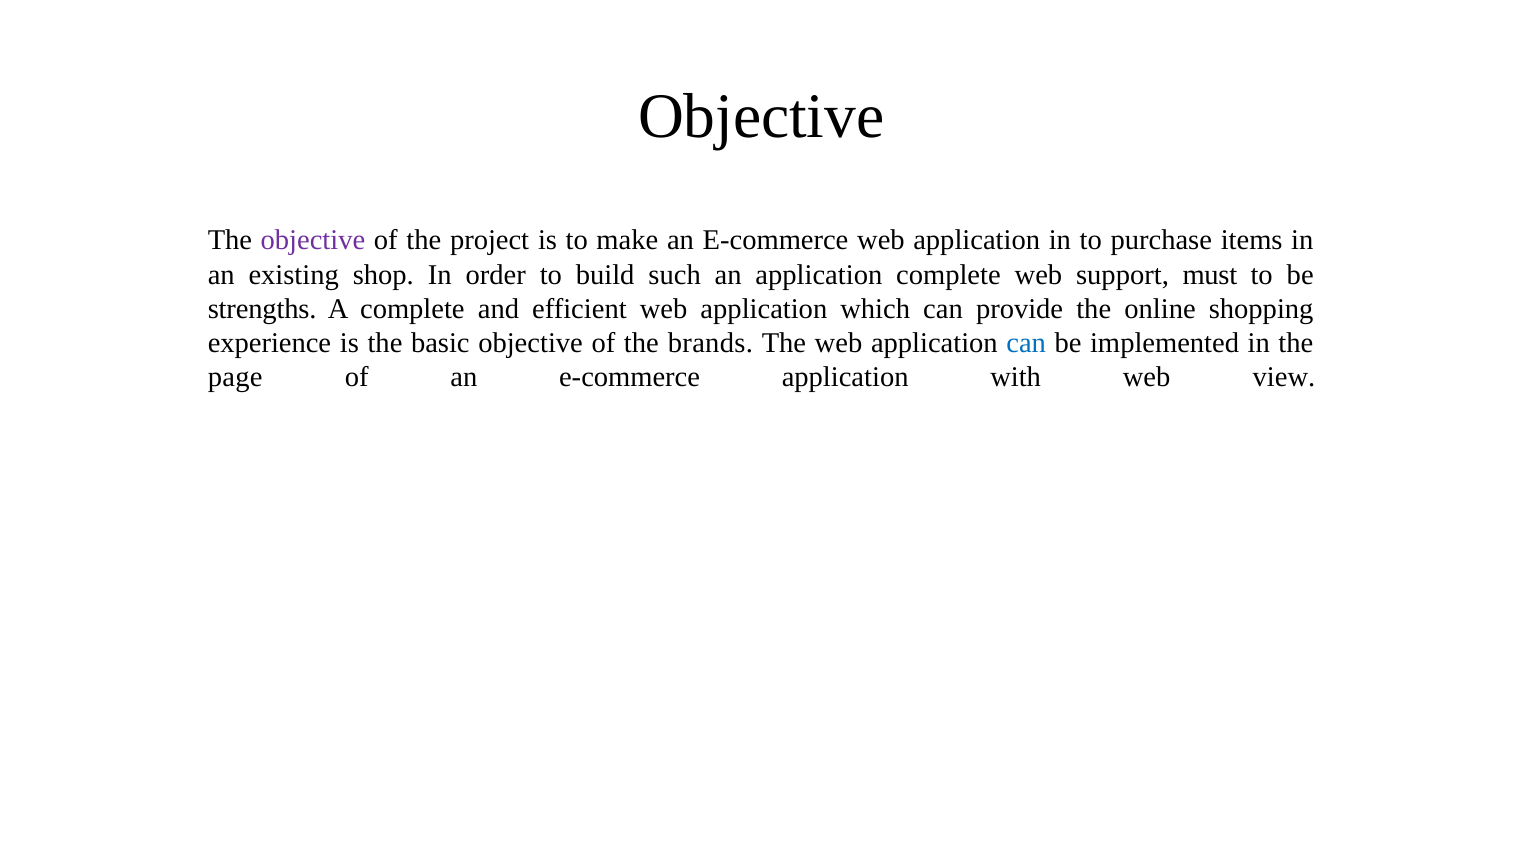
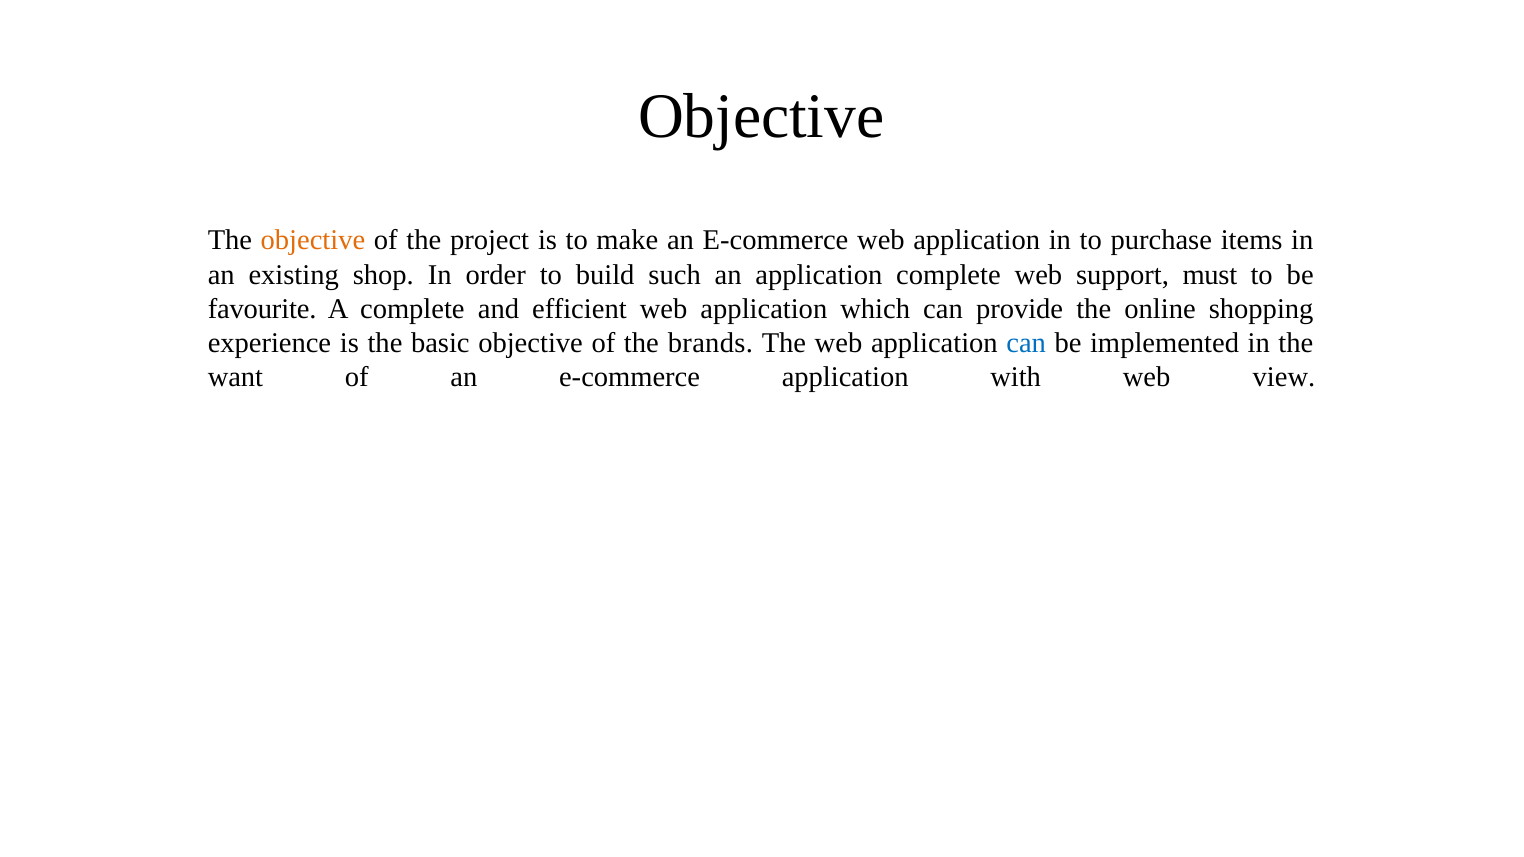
objective colour: purple -> orange (313, 240)
strengths: strengths -> favourite (262, 309)
page: page -> want (235, 378)
